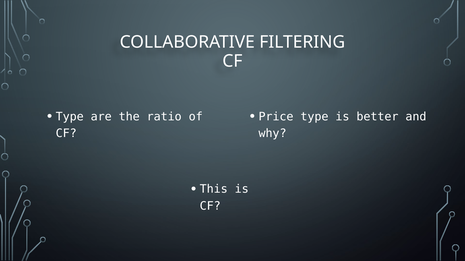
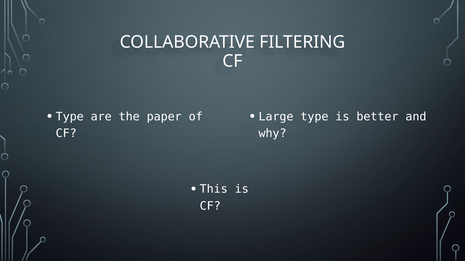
ratio: ratio -> paper (164, 117)
Price: Price -> Large (276, 117)
